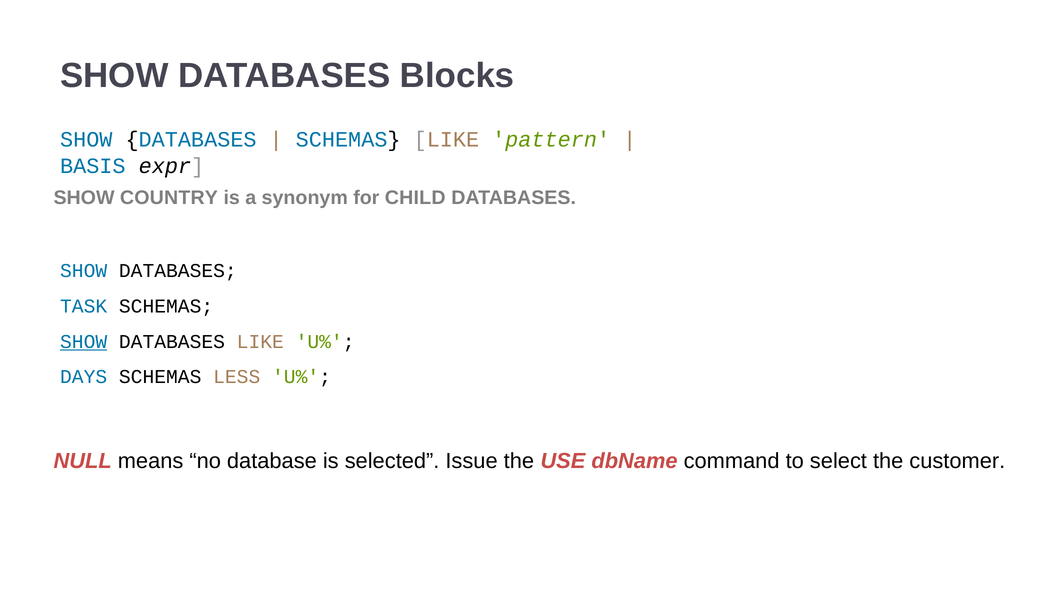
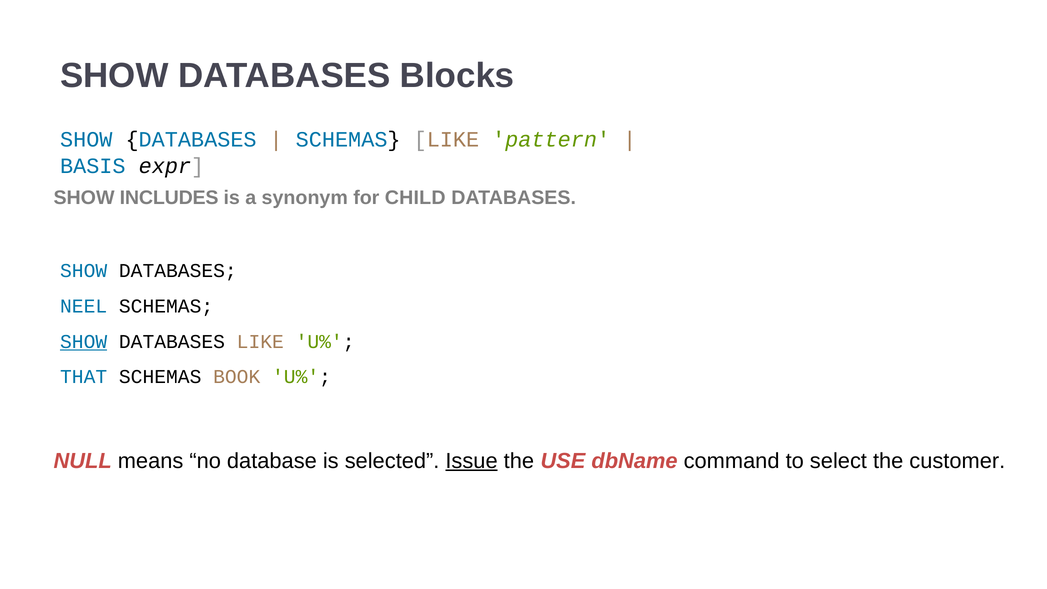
COUNTRY: COUNTRY -> INCLUDES (169, 198)
TASK: TASK -> NEEL (84, 306)
DAYS: DAYS -> THAT (84, 377)
LESS: LESS -> BOOK (237, 377)
Issue underline: none -> present (472, 461)
